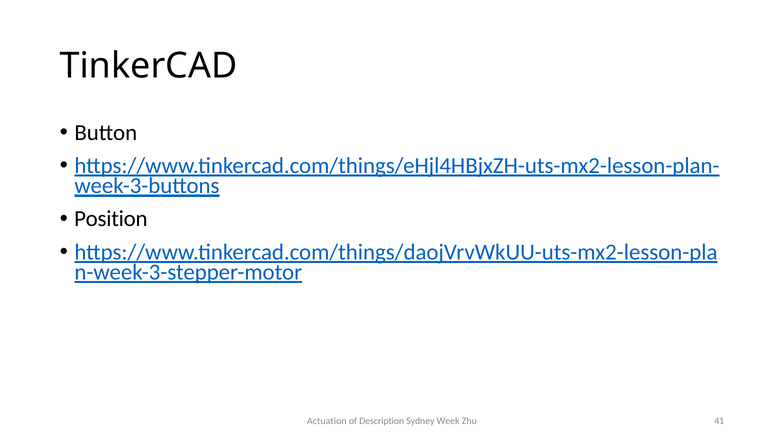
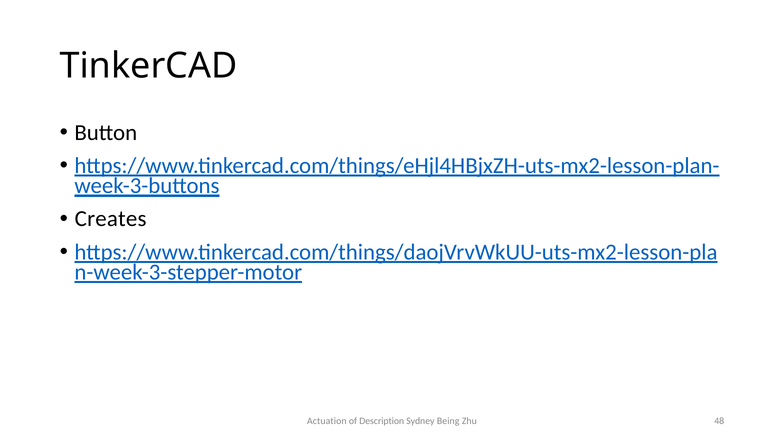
Position: Position -> Creates (111, 219)
Week: Week -> Being (448, 421)
41: 41 -> 48 (719, 421)
